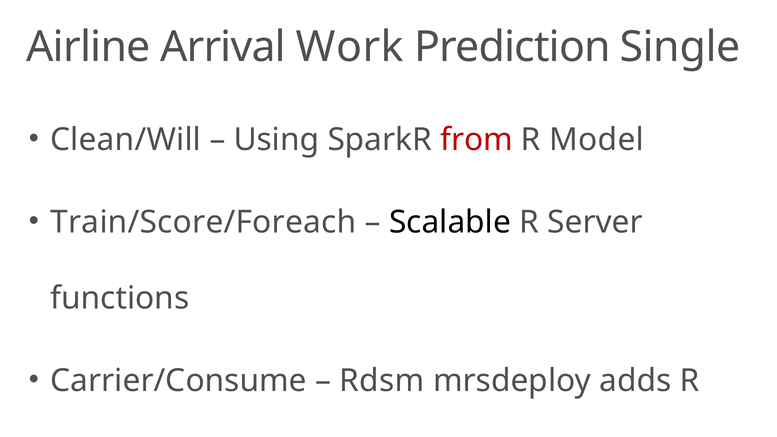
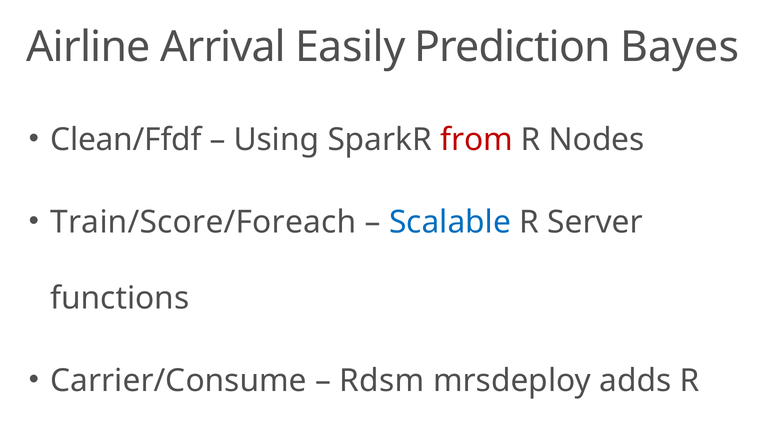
Work: Work -> Easily (350, 47)
Single: Single -> Bayes (680, 47)
Clean/Will: Clean/Will -> Clean/Ffdf (126, 140)
Model: Model -> Nodes (597, 140)
Scalable colour: black -> blue (450, 222)
